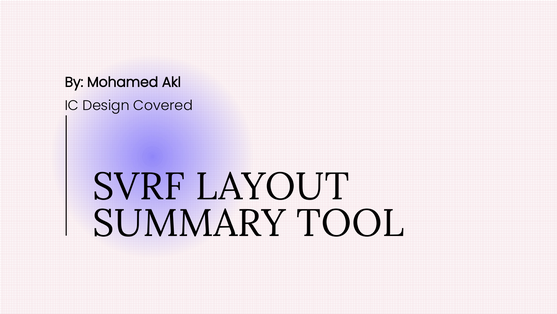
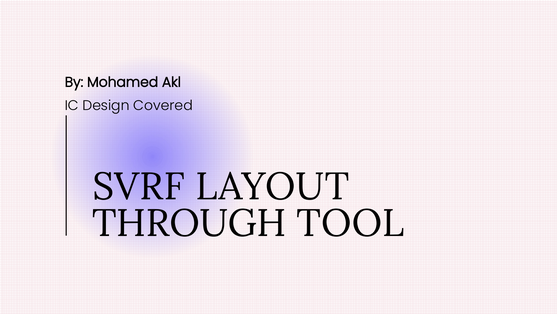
SUMMARY: SUMMARY -> THROUGH (189, 223)
